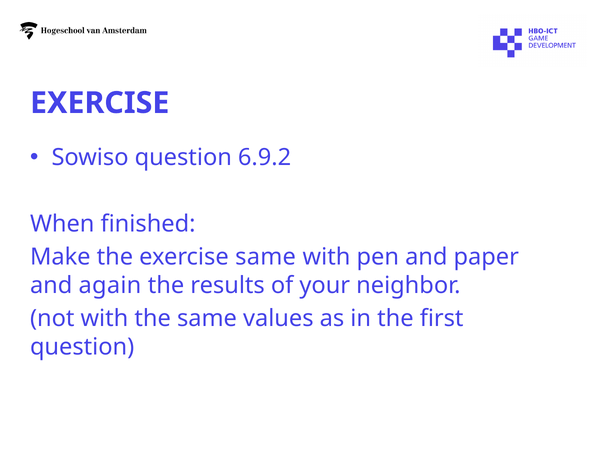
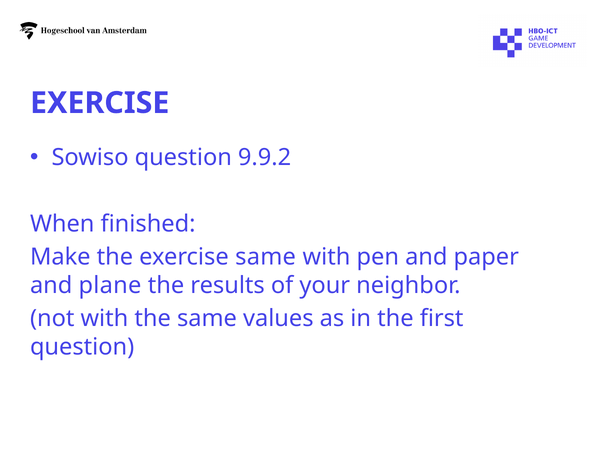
6.9.2: 6.9.2 -> 9.9.2 (265, 158)
again: again -> plane (110, 285)
